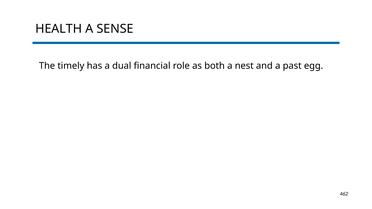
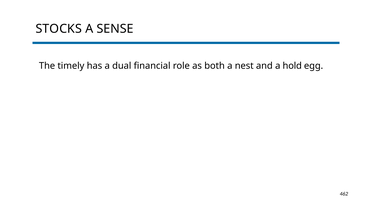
HEALTH: HEALTH -> STOCKS (59, 29)
past: past -> hold (292, 66)
